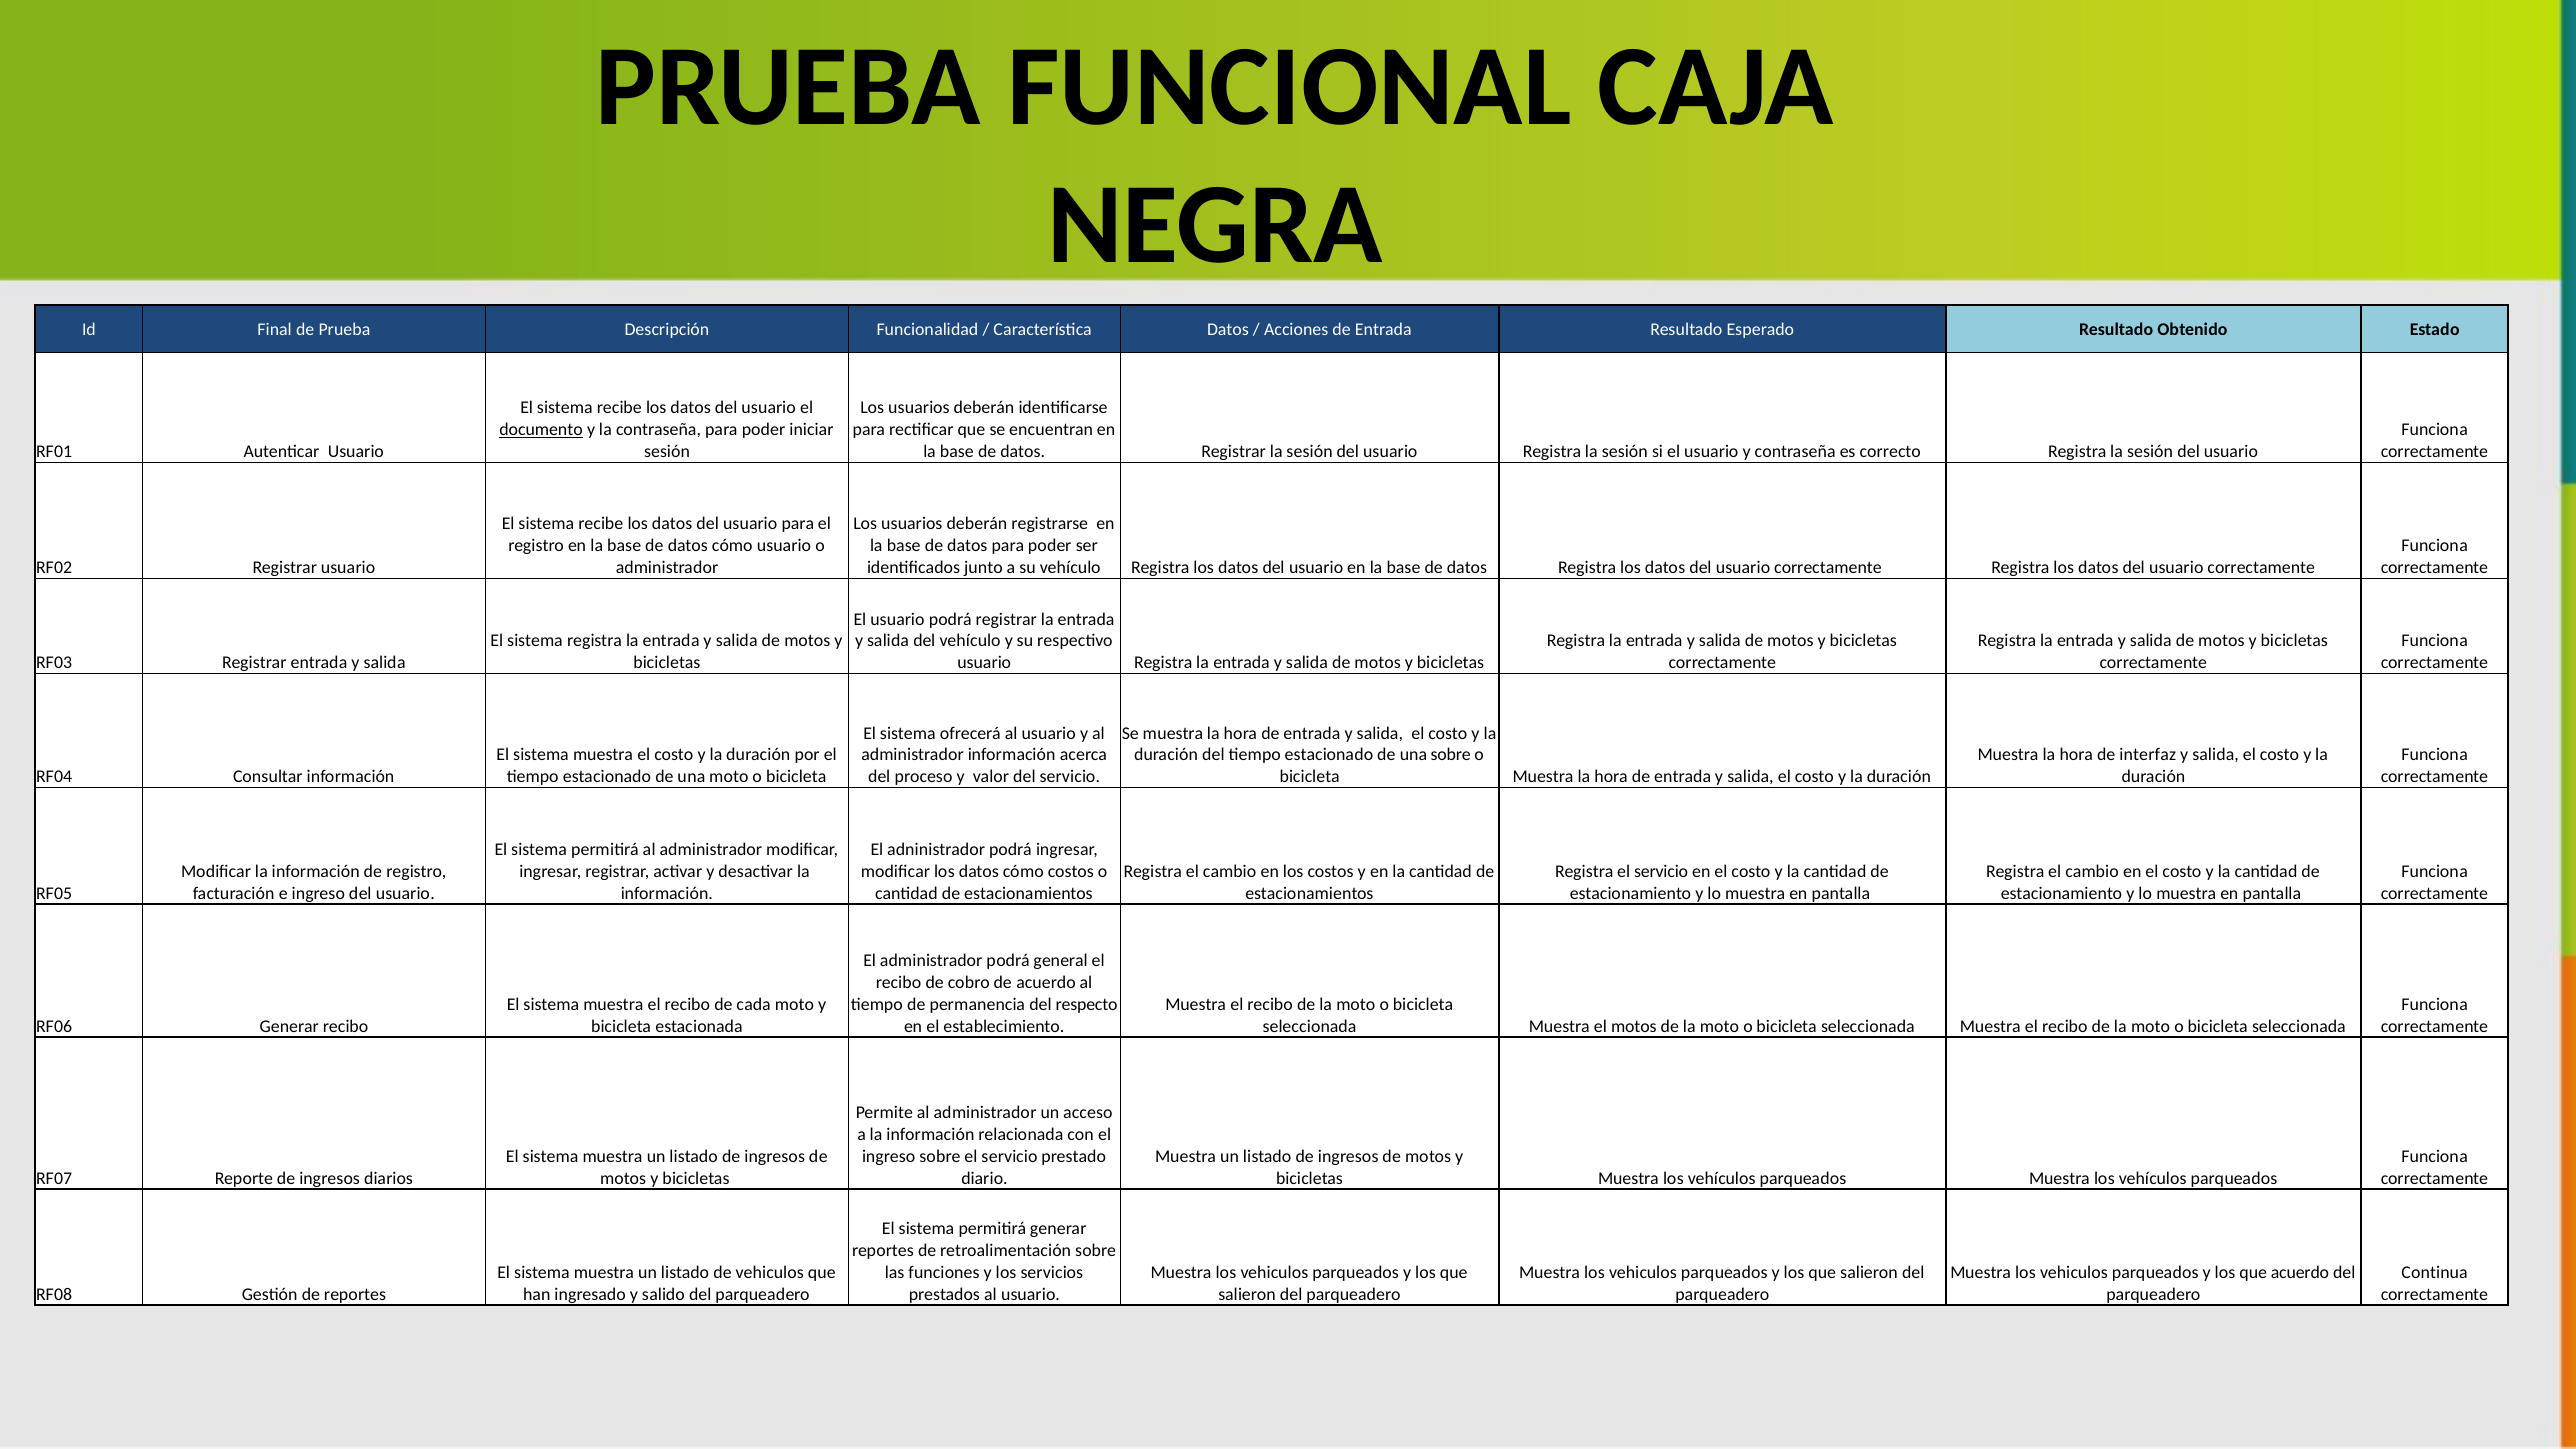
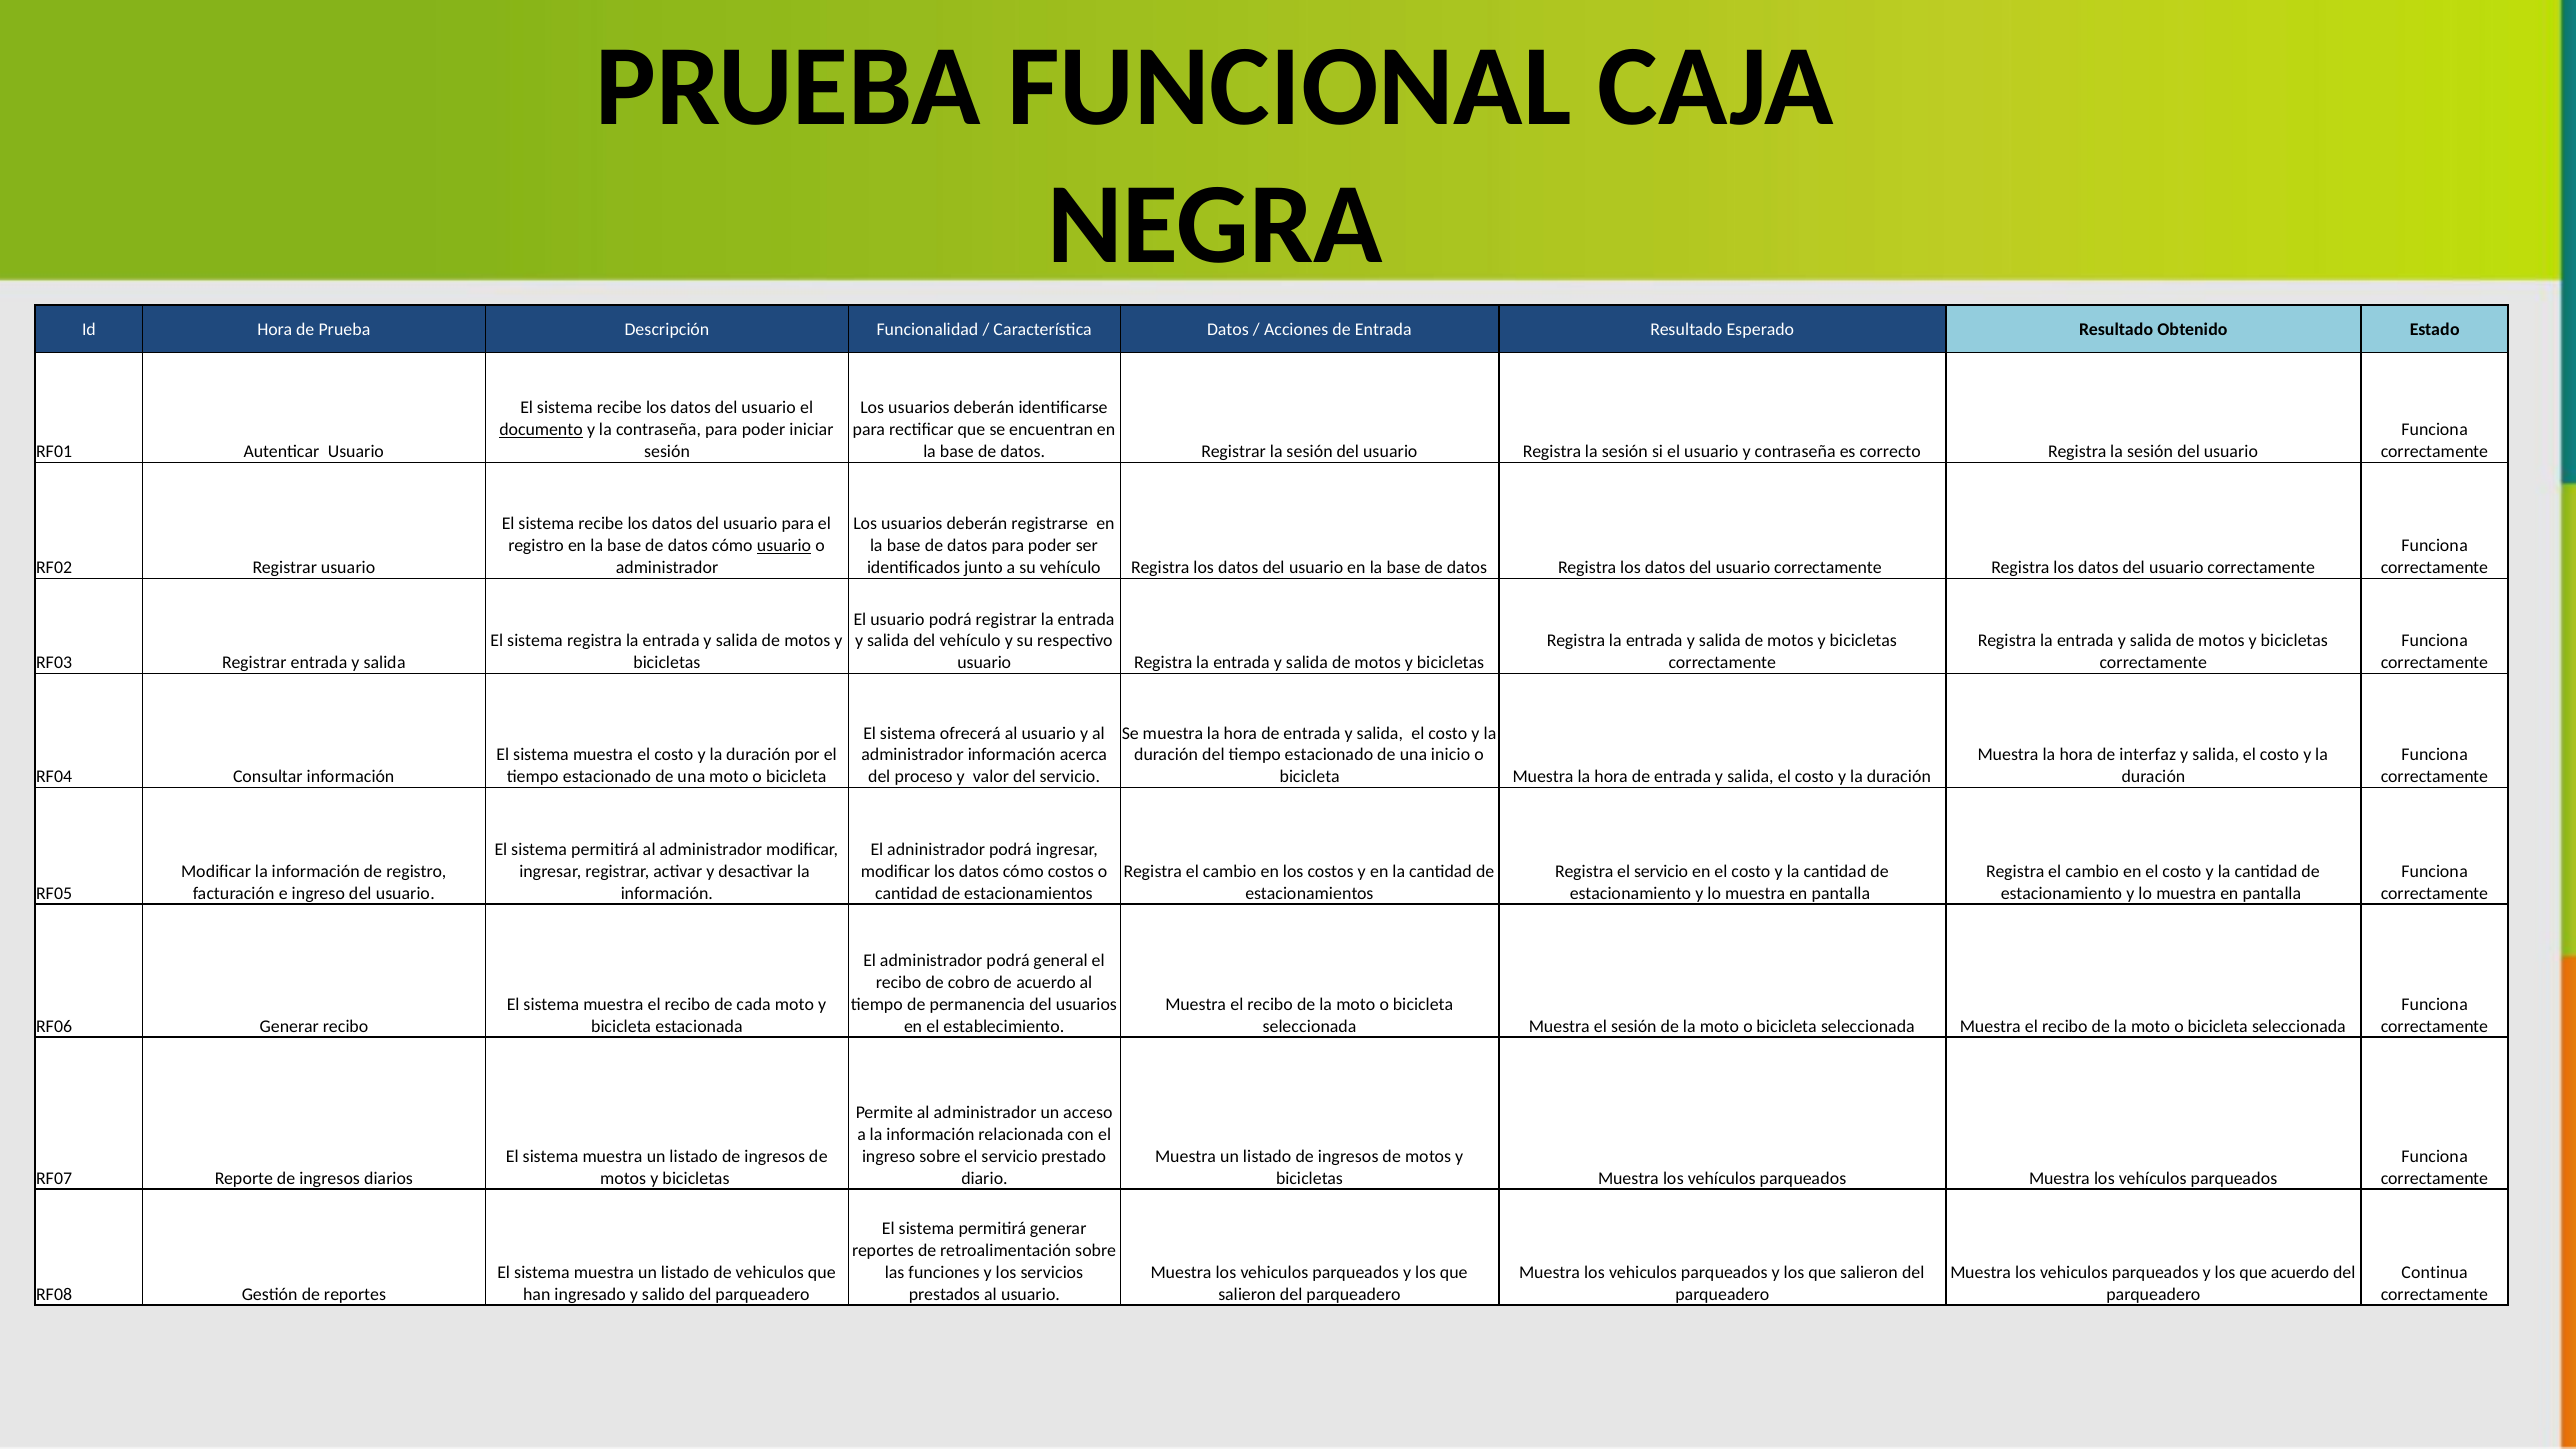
Id Final: Final -> Hora (275, 330)
usuario underline: none -> present (784, 546)
una sobre: sobre -> inicio (1451, 755)
del respecto: respecto -> usuarios (1086, 1004)
el motos: motos -> sesión (1634, 1026)
